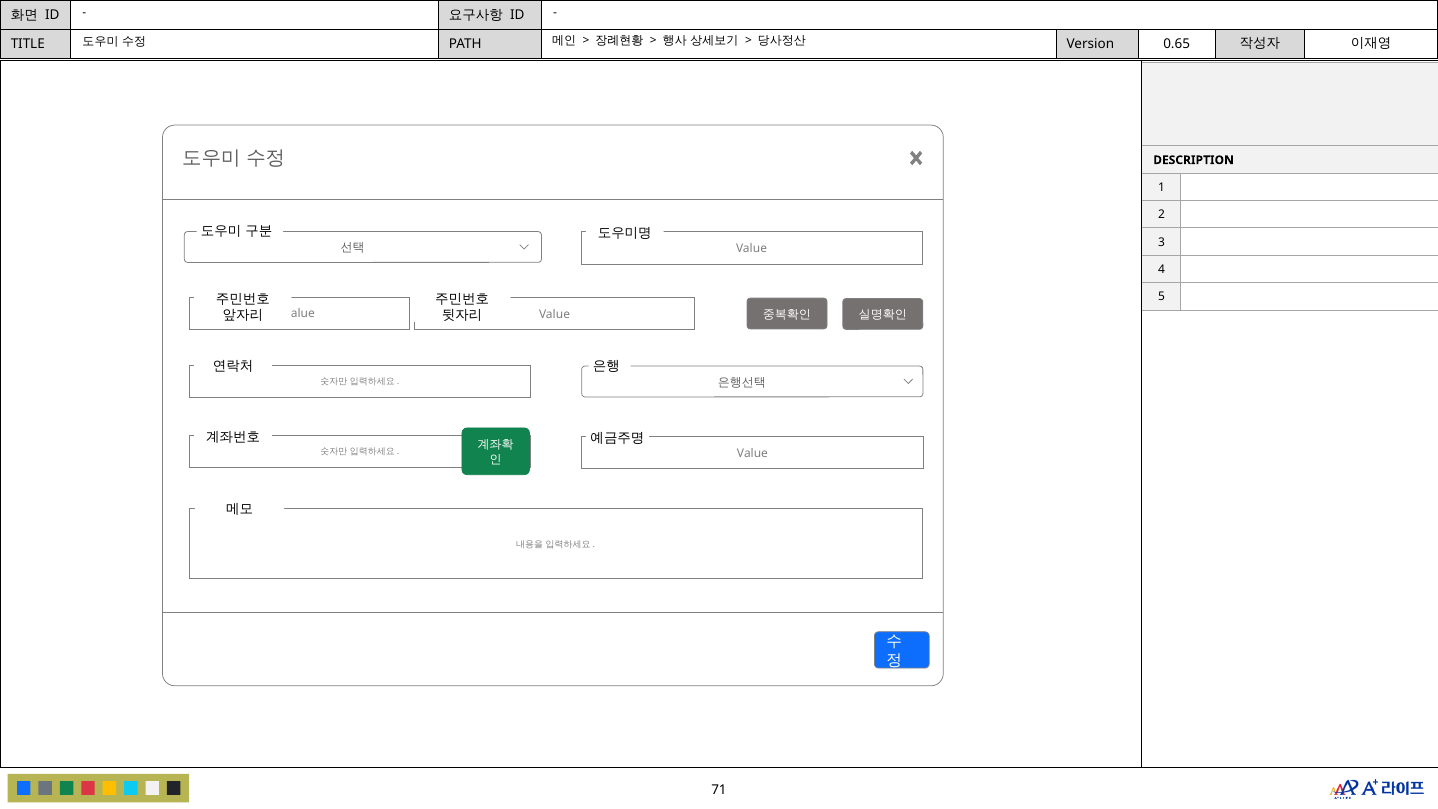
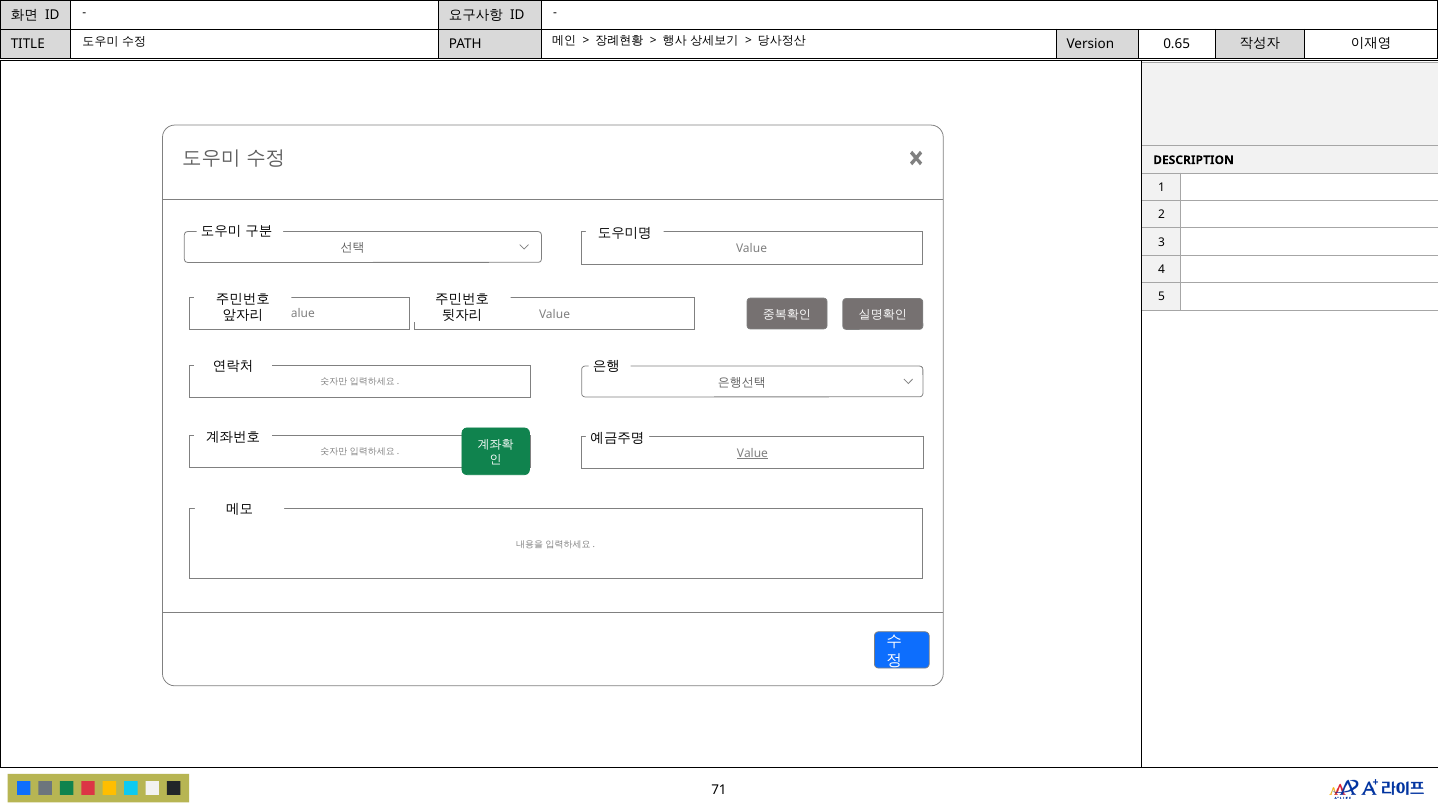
Value underline: none -> present (752, 453)
